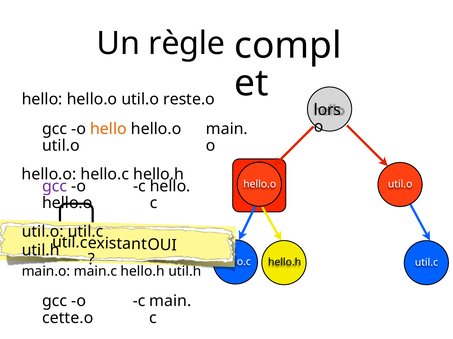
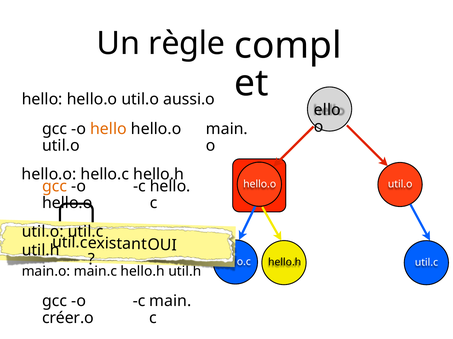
reste.o: reste.o -> aussi.o (189, 99)
lors: lors -> ello (327, 110)
gcc colour: purple -> orange (55, 187)
cette.o: cette.o -> créer.o (68, 318)
